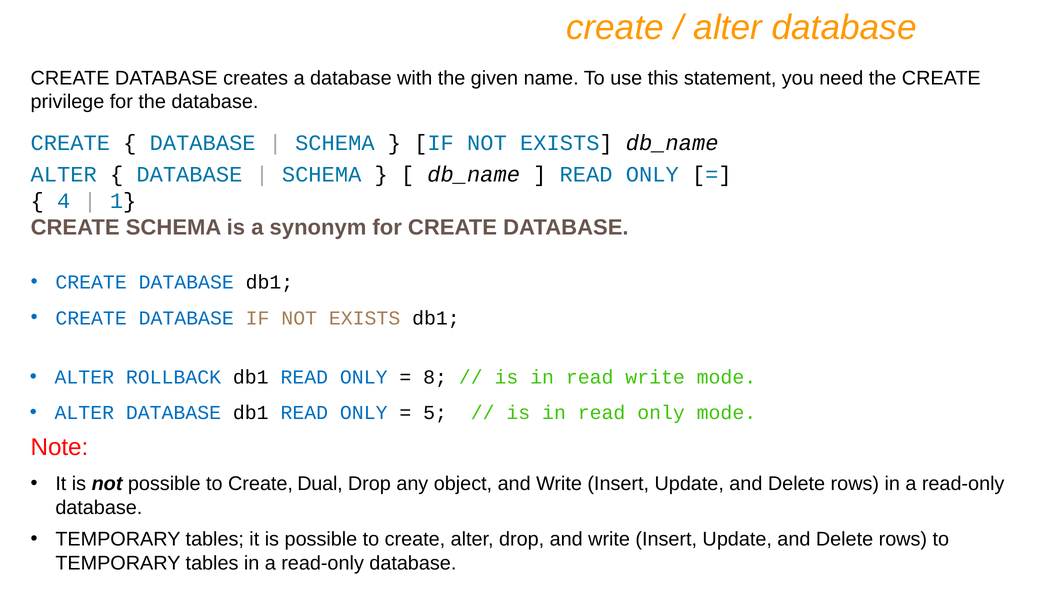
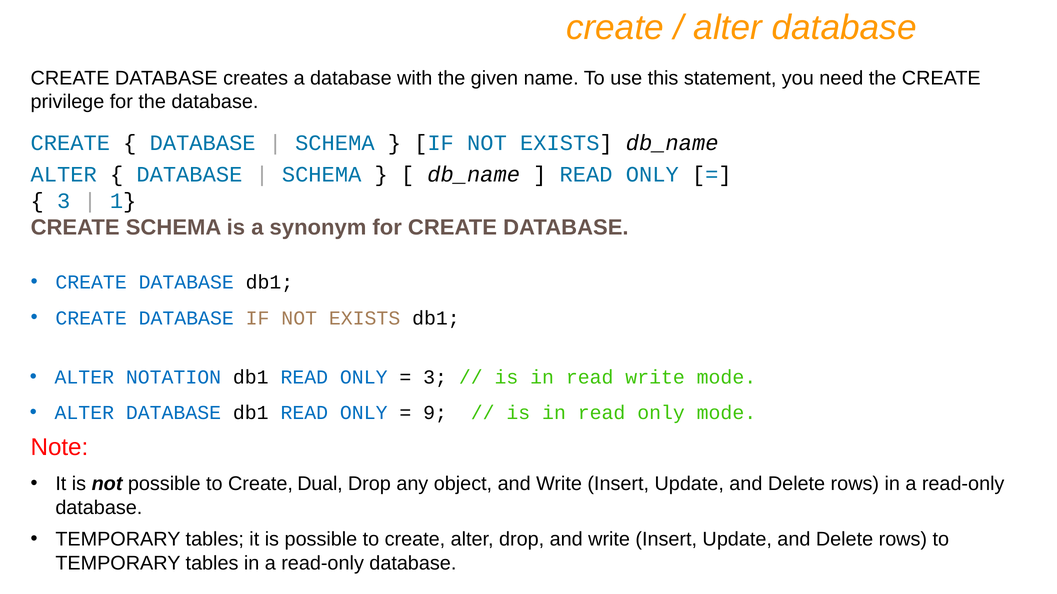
4: 4 -> 3 (64, 201)
ROLLBACK: ROLLBACK -> NOTATION (173, 378)
8: 8 -> 3 (435, 378)
5: 5 -> 9 (435, 413)
